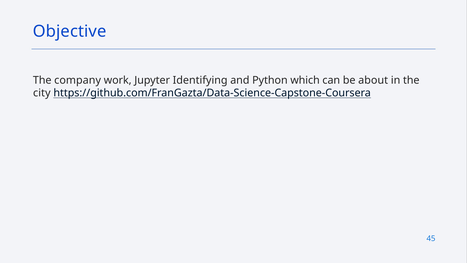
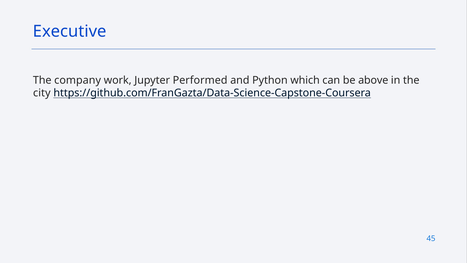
Objective: Objective -> Executive (70, 31)
Identifying: Identifying -> Performed (200, 80)
about: about -> above (373, 80)
